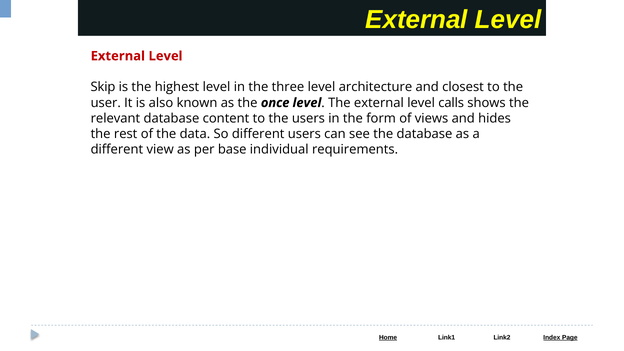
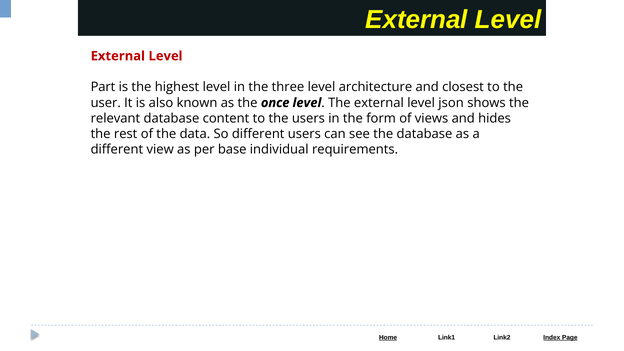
Skip: Skip -> Part (103, 87)
calls: calls -> json (451, 103)
